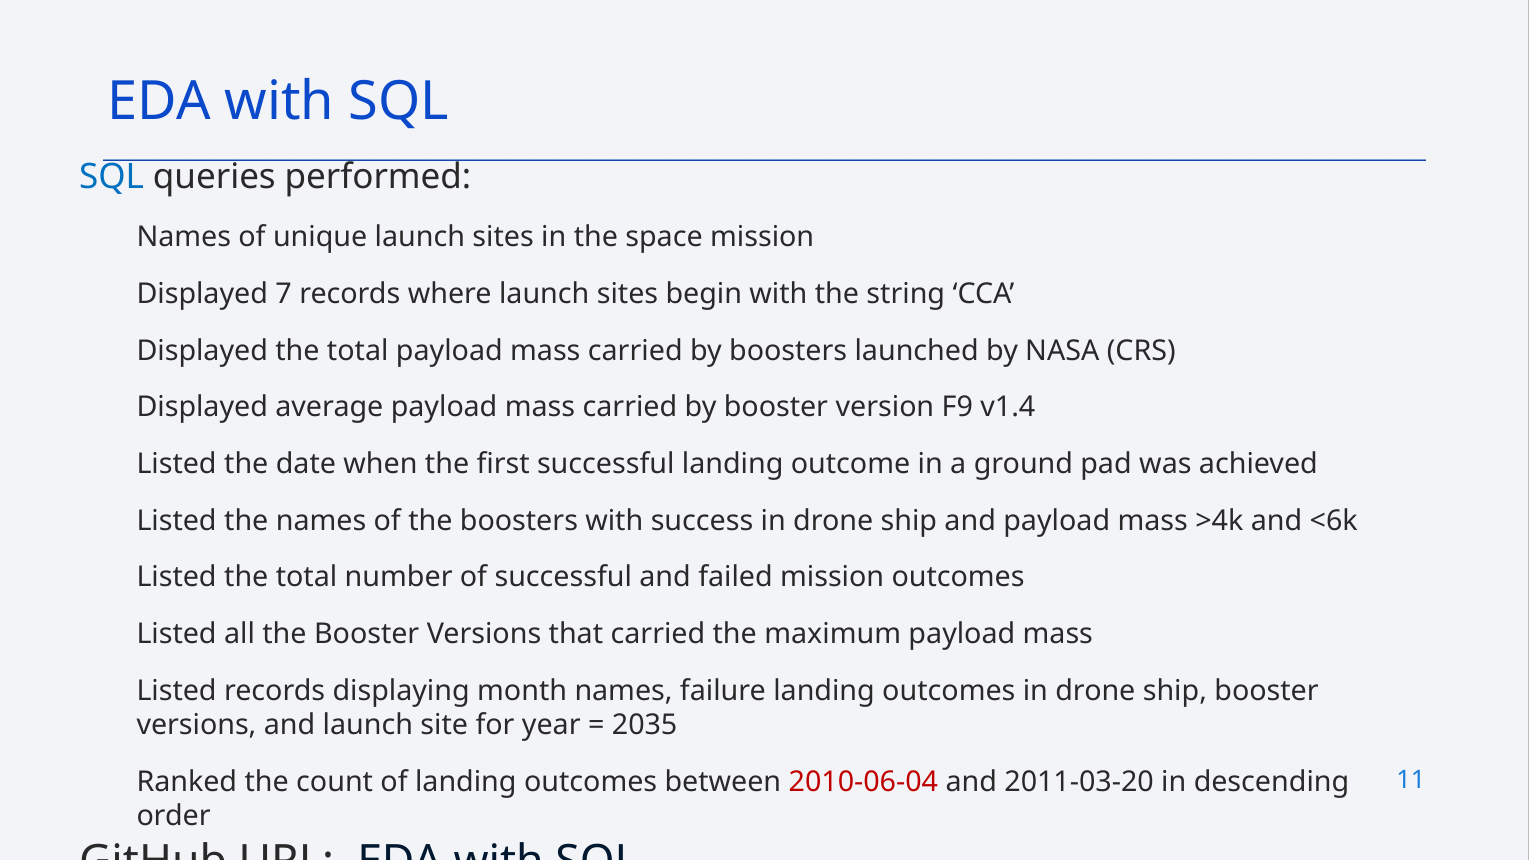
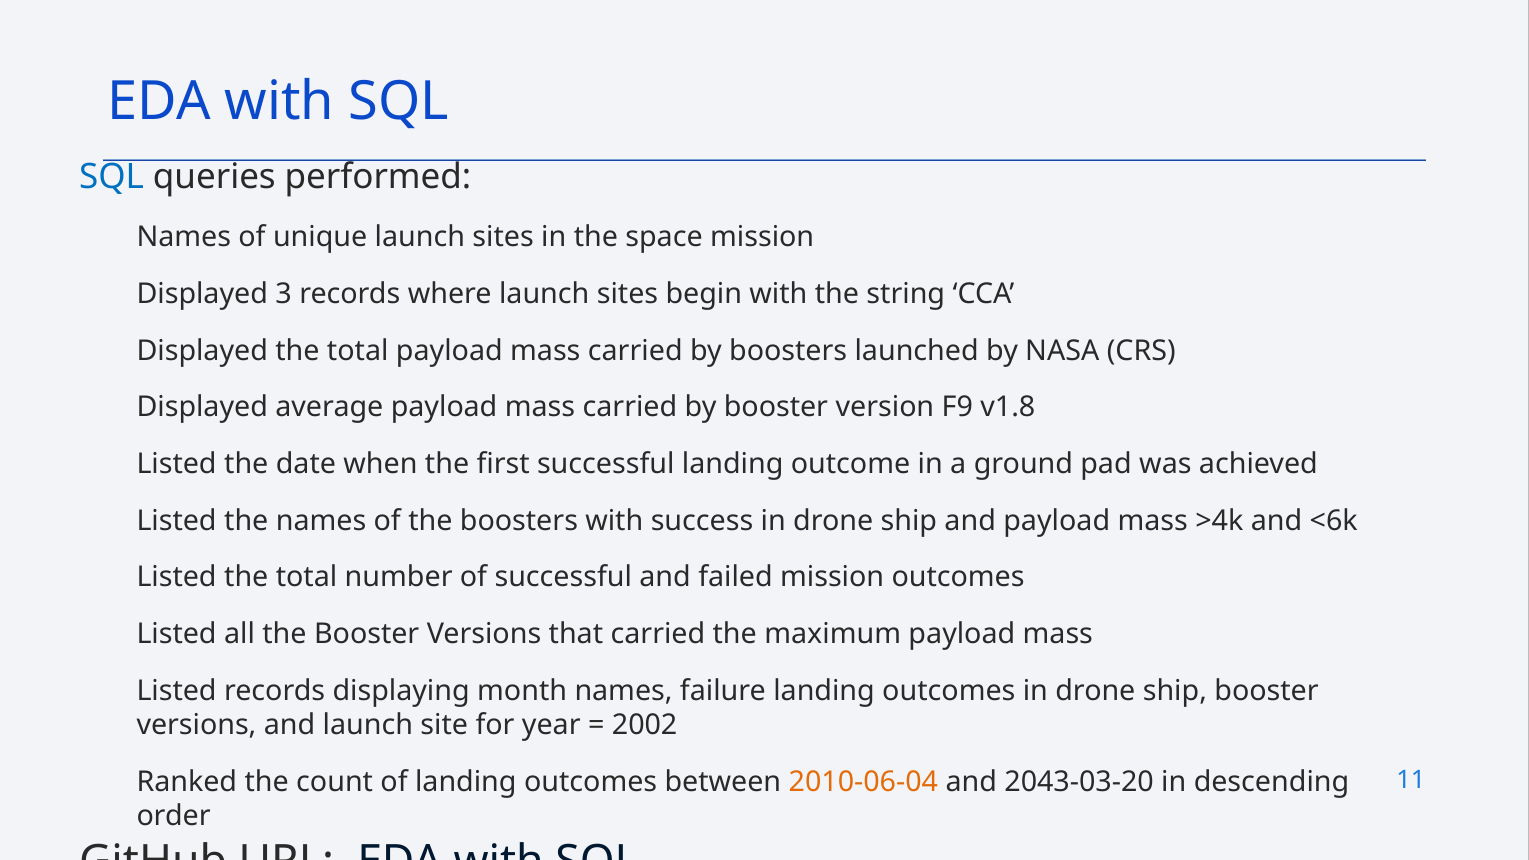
7: 7 -> 3 (284, 294)
v1.4: v1.4 -> v1.8 (1008, 407)
2035: 2035 -> 2002 (645, 725)
2010-06-04 colour: red -> orange (863, 782)
2011-03-20: 2011-03-20 -> 2043-03-20 (1079, 782)
